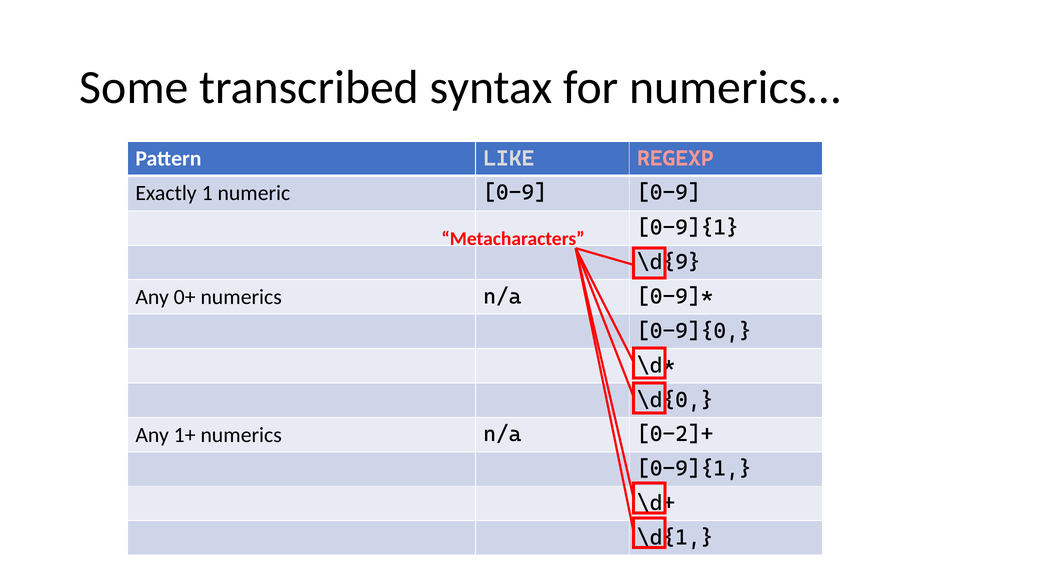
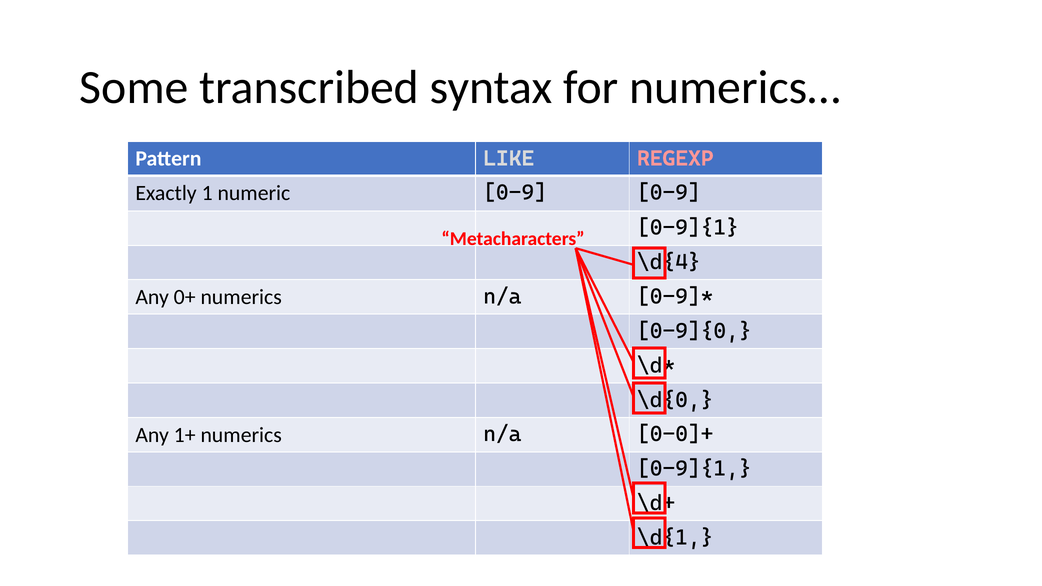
\d{9: \d{9 -> \d{4 (669, 262)
0-2]+: 0-2]+ -> 0-0]+ (675, 434)
